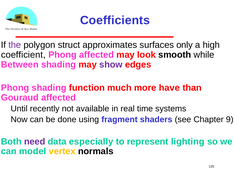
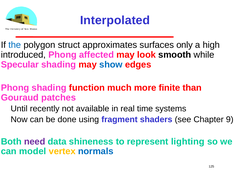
Coefficients: Coefficients -> Interpolated (115, 20)
the colour: purple -> blue (15, 45)
coefficient: coefficient -> introduced (23, 55)
Between: Between -> Specular (20, 65)
show colour: purple -> blue (111, 65)
have: have -> finite (169, 88)
Gouraud affected: affected -> patches (59, 98)
especially: especially -> shineness (91, 142)
normals colour: black -> blue (96, 152)
